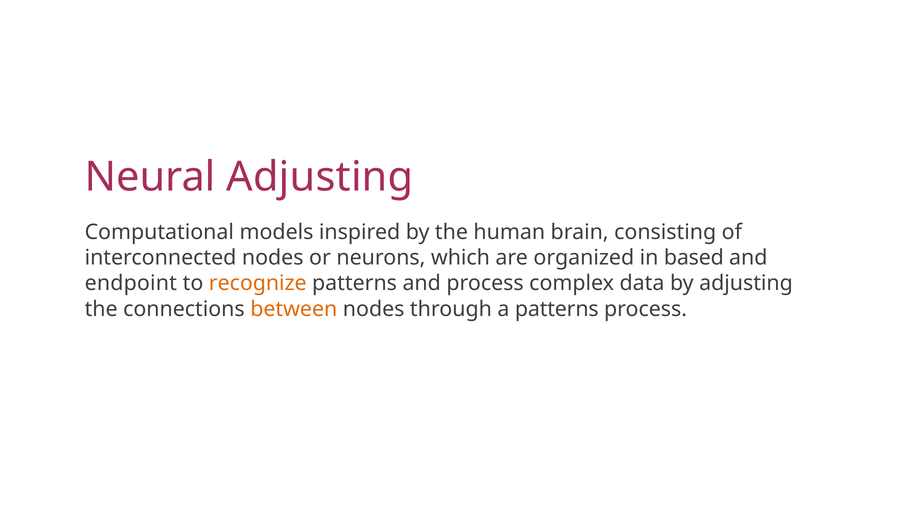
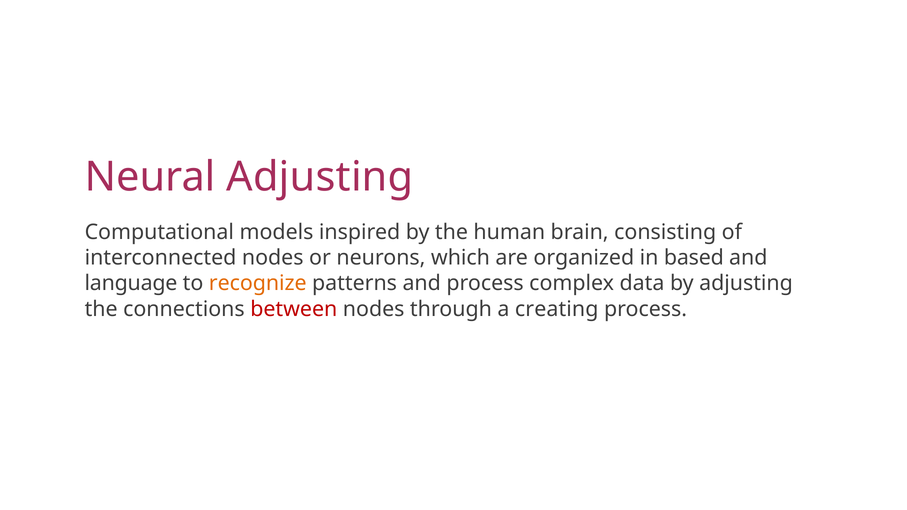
endpoint: endpoint -> language (131, 283)
between colour: orange -> red (294, 309)
a patterns: patterns -> creating (557, 309)
